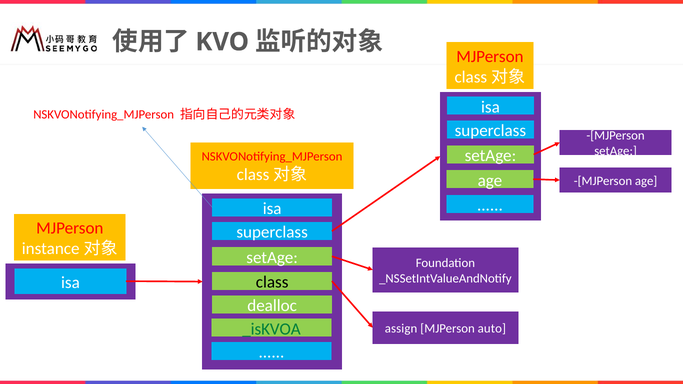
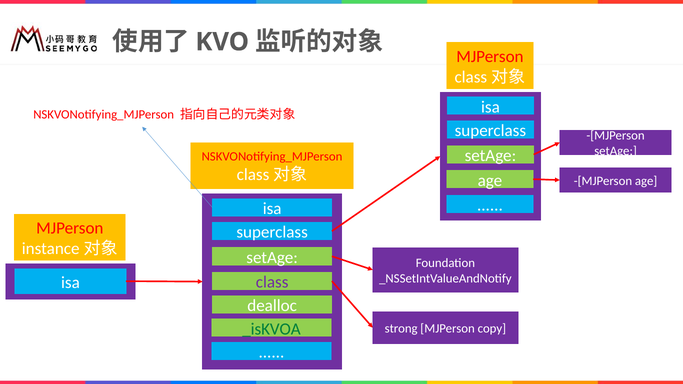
class colour: black -> purple (272, 282)
assign: assign -> strong (401, 329)
auto: auto -> copy (492, 329)
